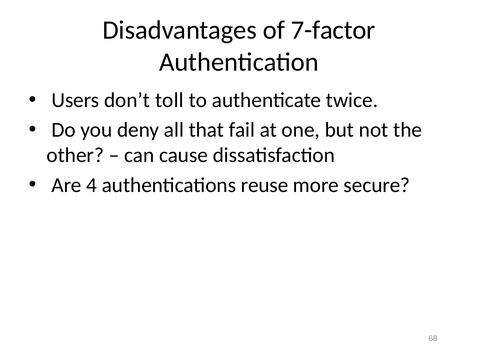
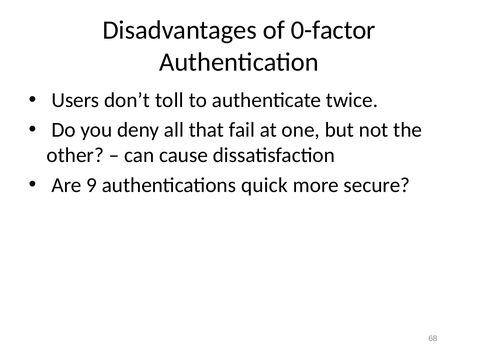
7-factor: 7-factor -> 0-factor (333, 30)
4: 4 -> 9 (92, 185)
reuse: reuse -> quick (264, 185)
